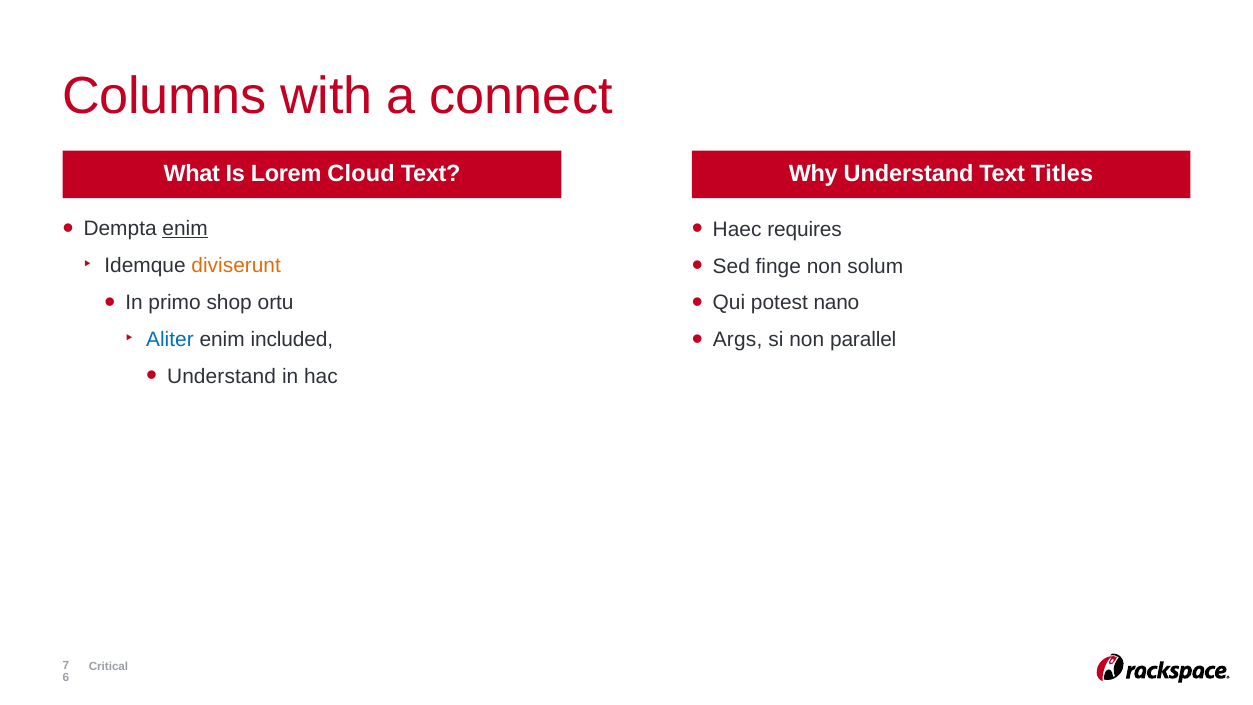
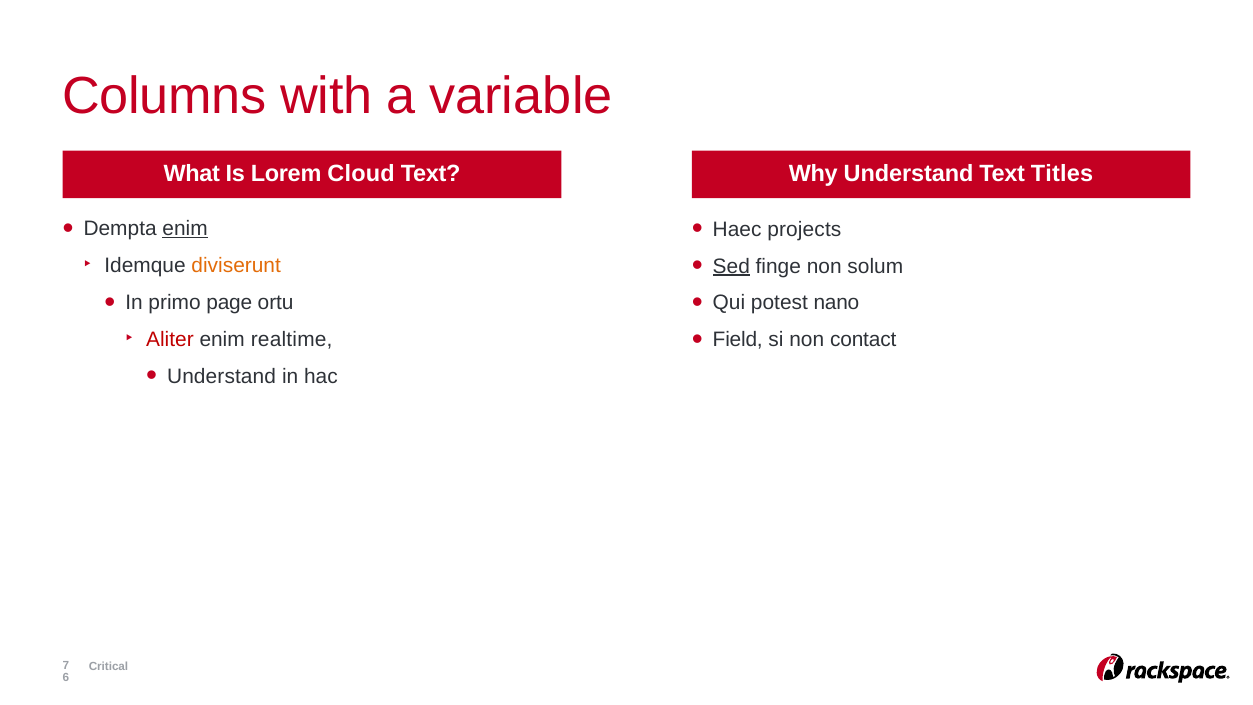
connect: connect -> variable (521, 96)
requires: requires -> projects (804, 229)
Sed underline: none -> present (731, 266)
shop: shop -> page (229, 302)
Args: Args -> Field (738, 340)
parallel: parallel -> contact (863, 340)
Aliter colour: blue -> red (170, 339)
included: included -> realtime (292, 339)
